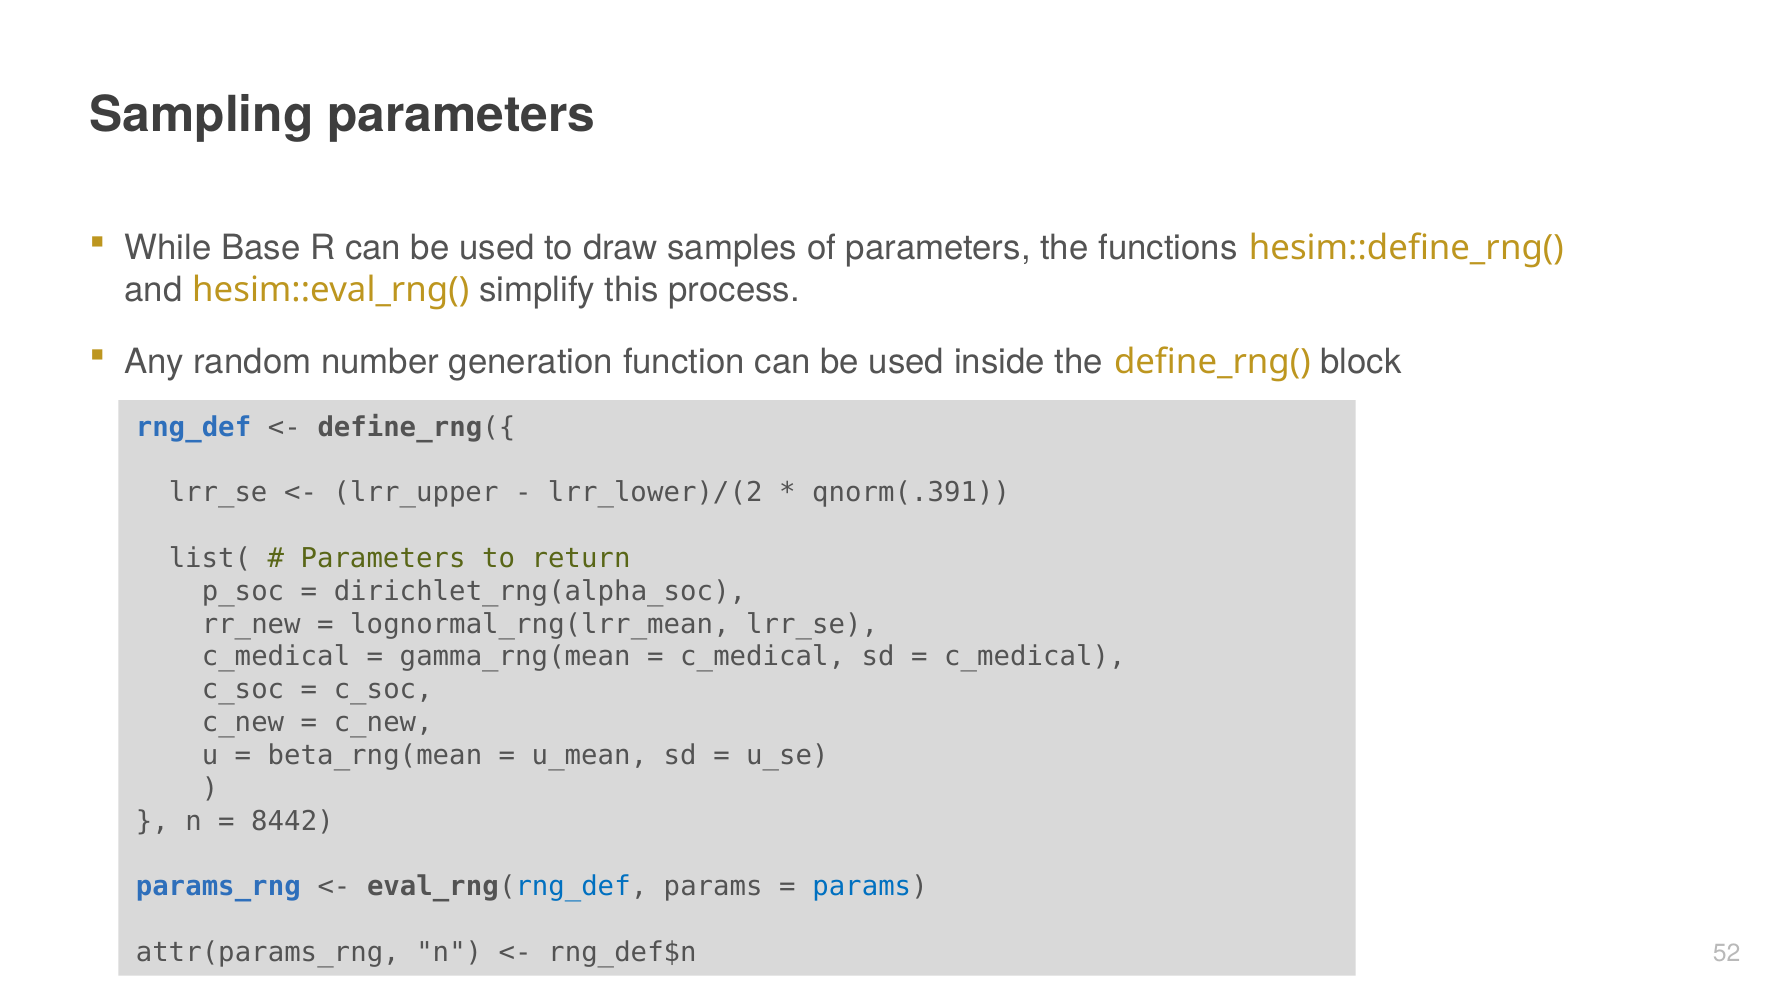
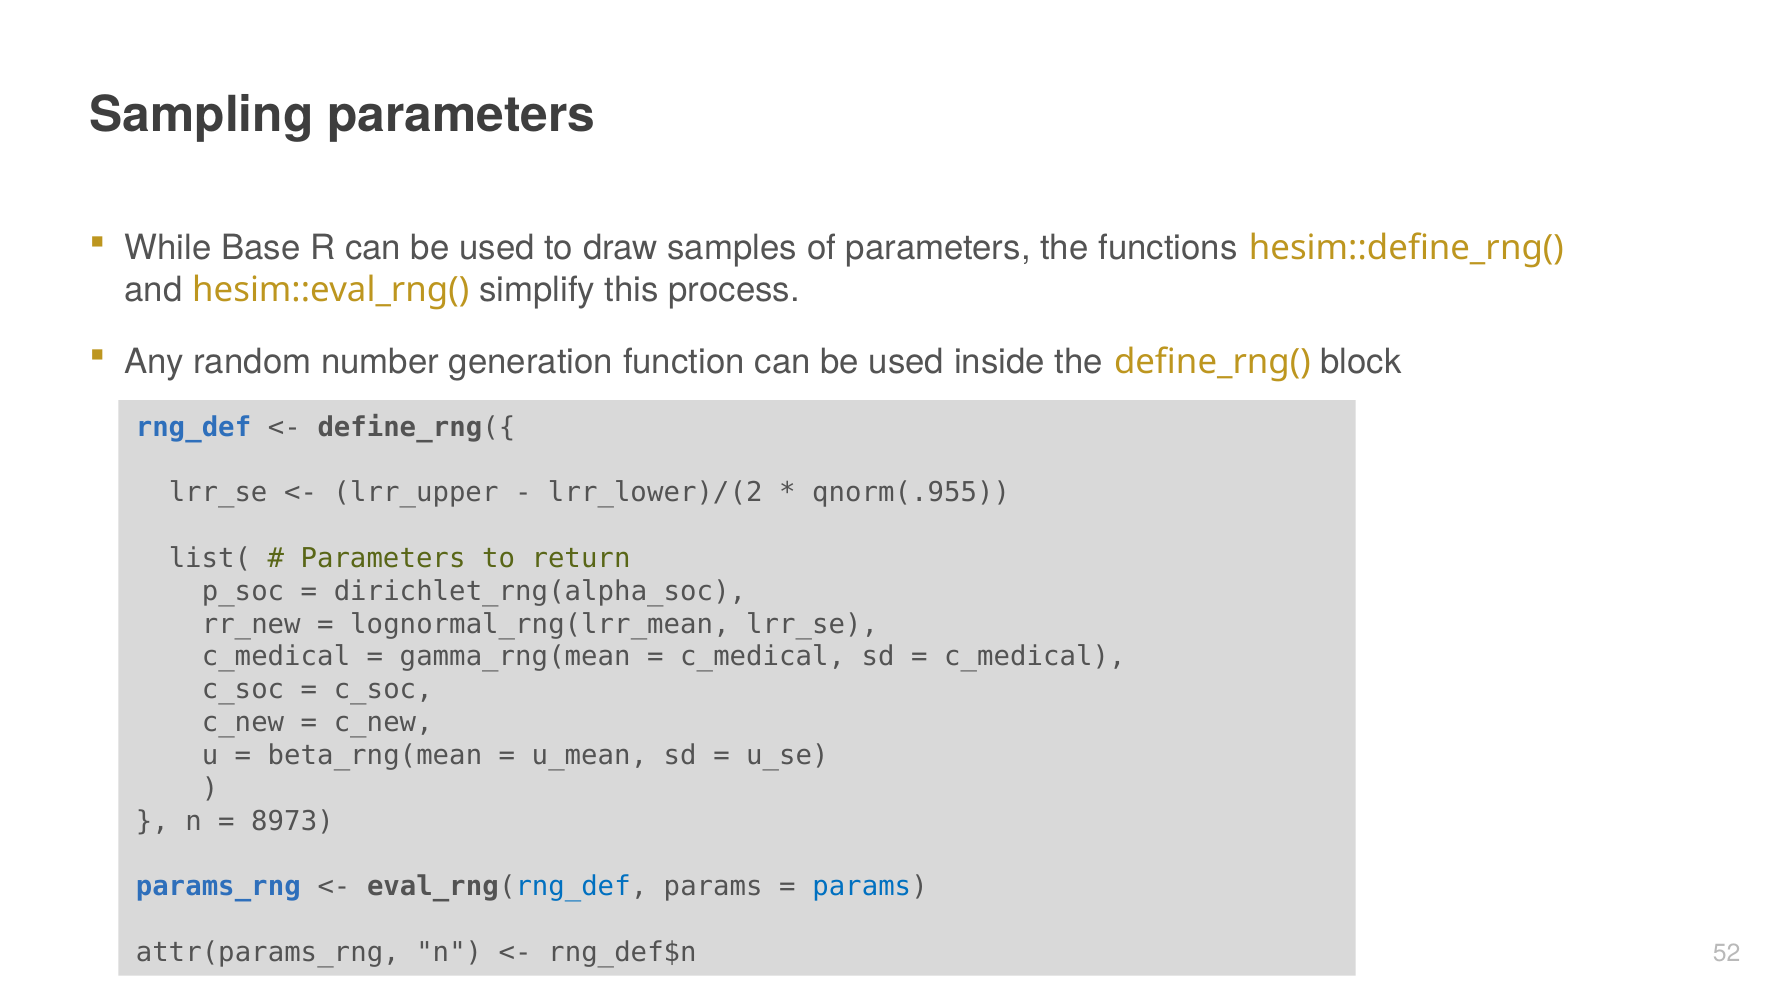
qnorm(.391: qnorm(.391 -> qnorm(.955 (911, 493)
8442: 8442 -> 8973 (292, 821)
